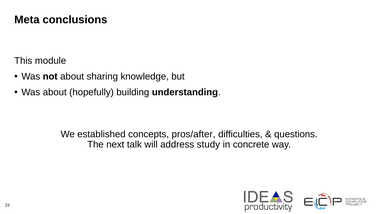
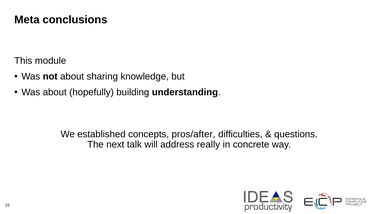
study: study -> really (208, 145)
